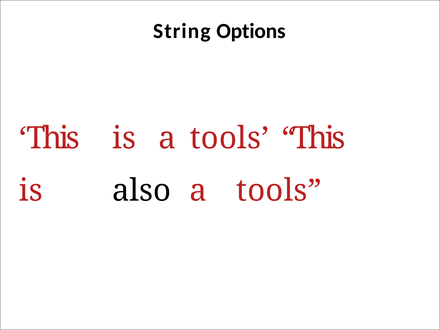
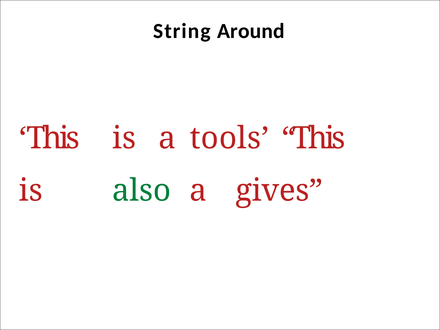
Options: Options -> Around (251, 31)
also colour: black -> green (142, 191)
tools: tools -> gives (279, 191)
